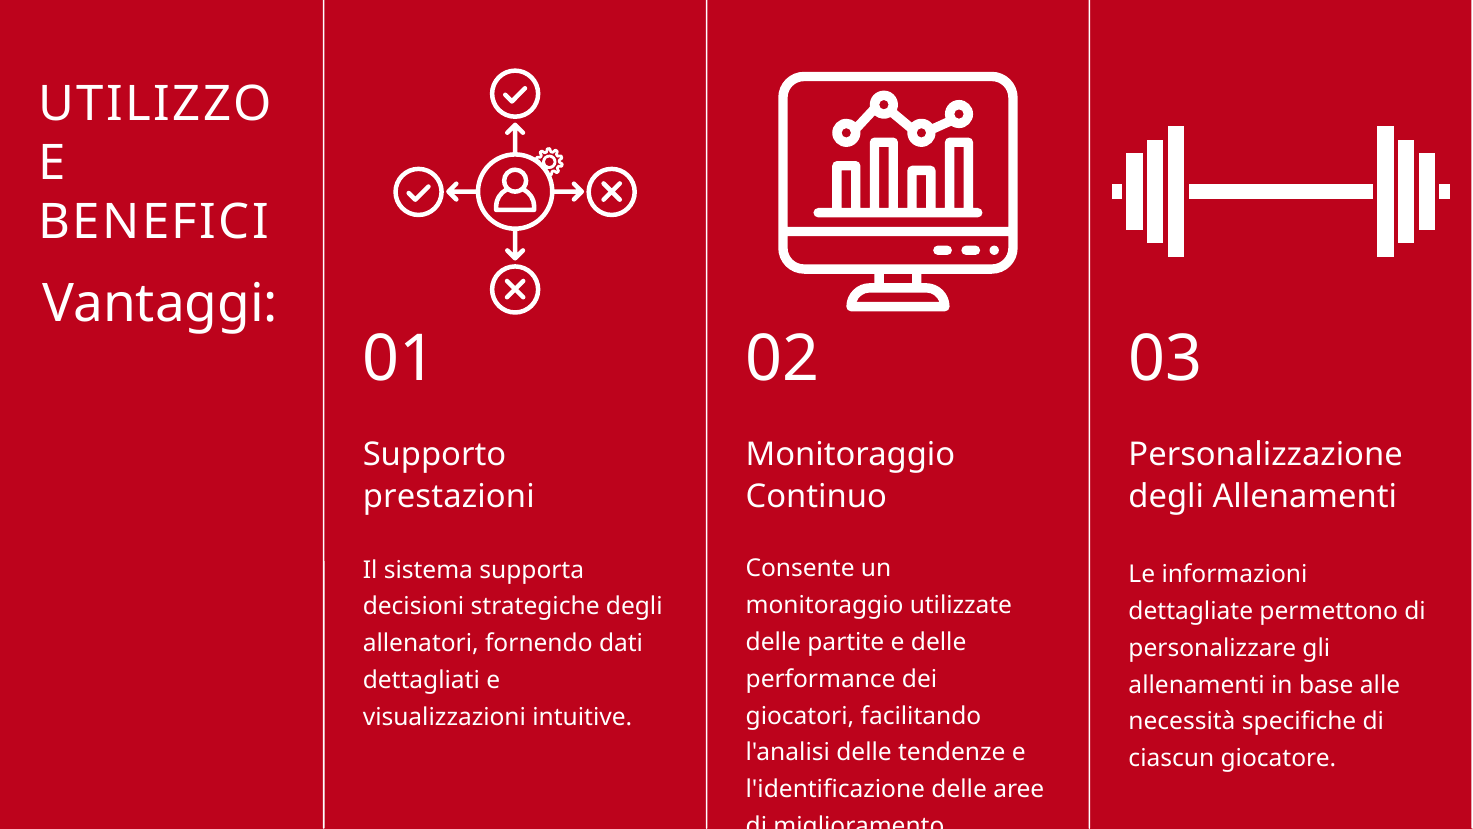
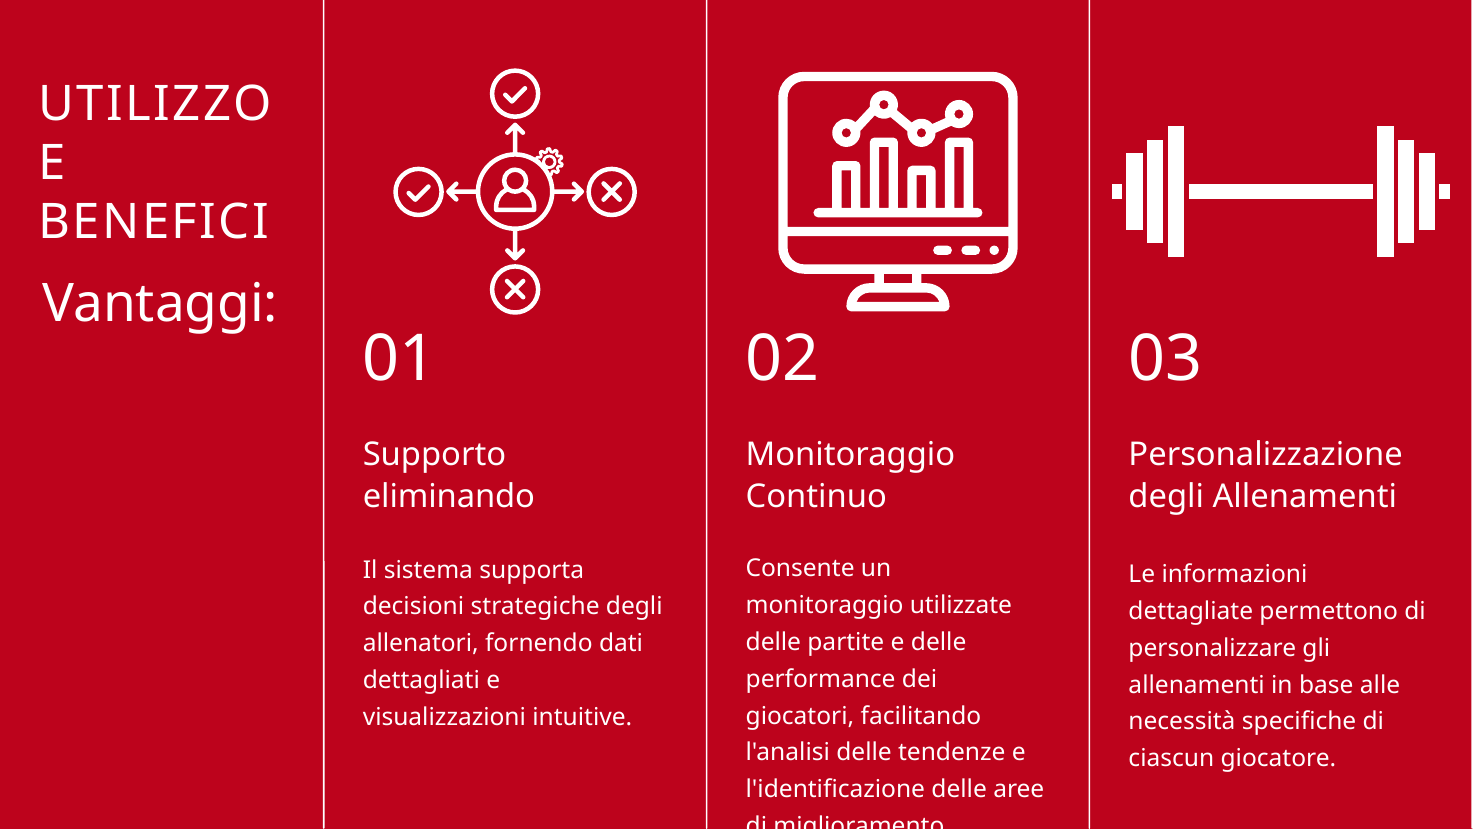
prestazioni: prestazioni -> eliminando (449, 497)
